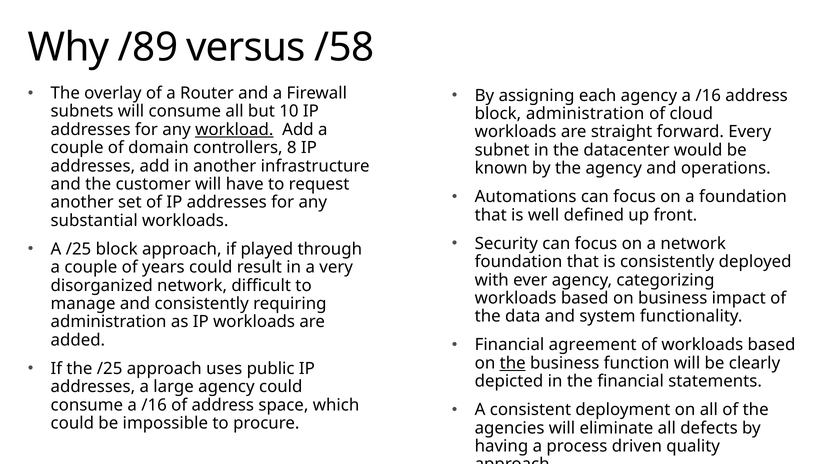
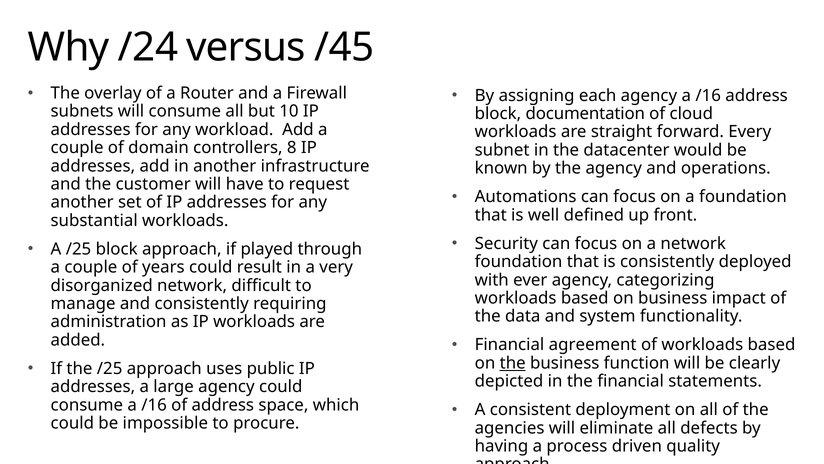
/89: /89 -> /24 (148, 47)
/58: /58 -> /45 (344, 47)
block administration: administration -> documentation (585, 114)
workload underline: present -> none (234, 129)
